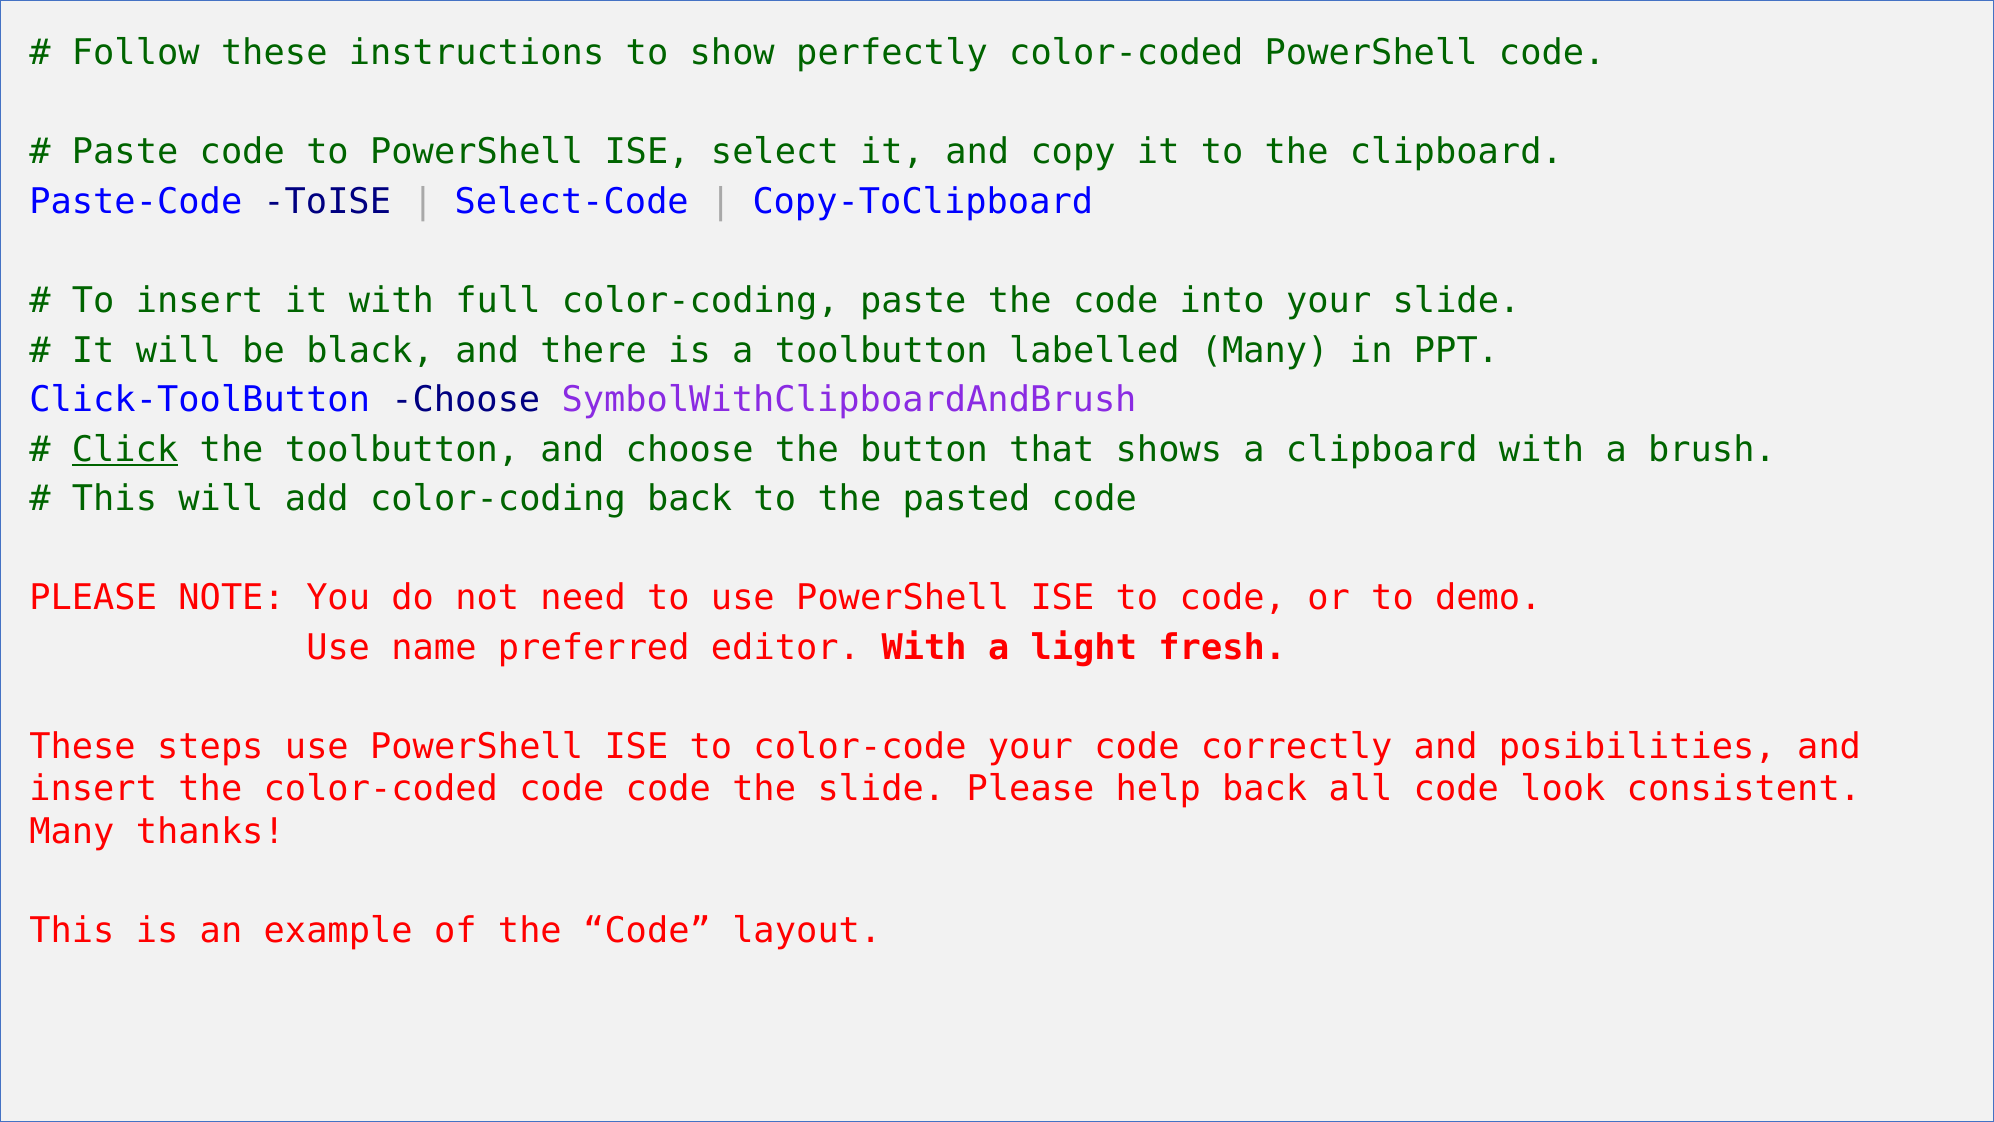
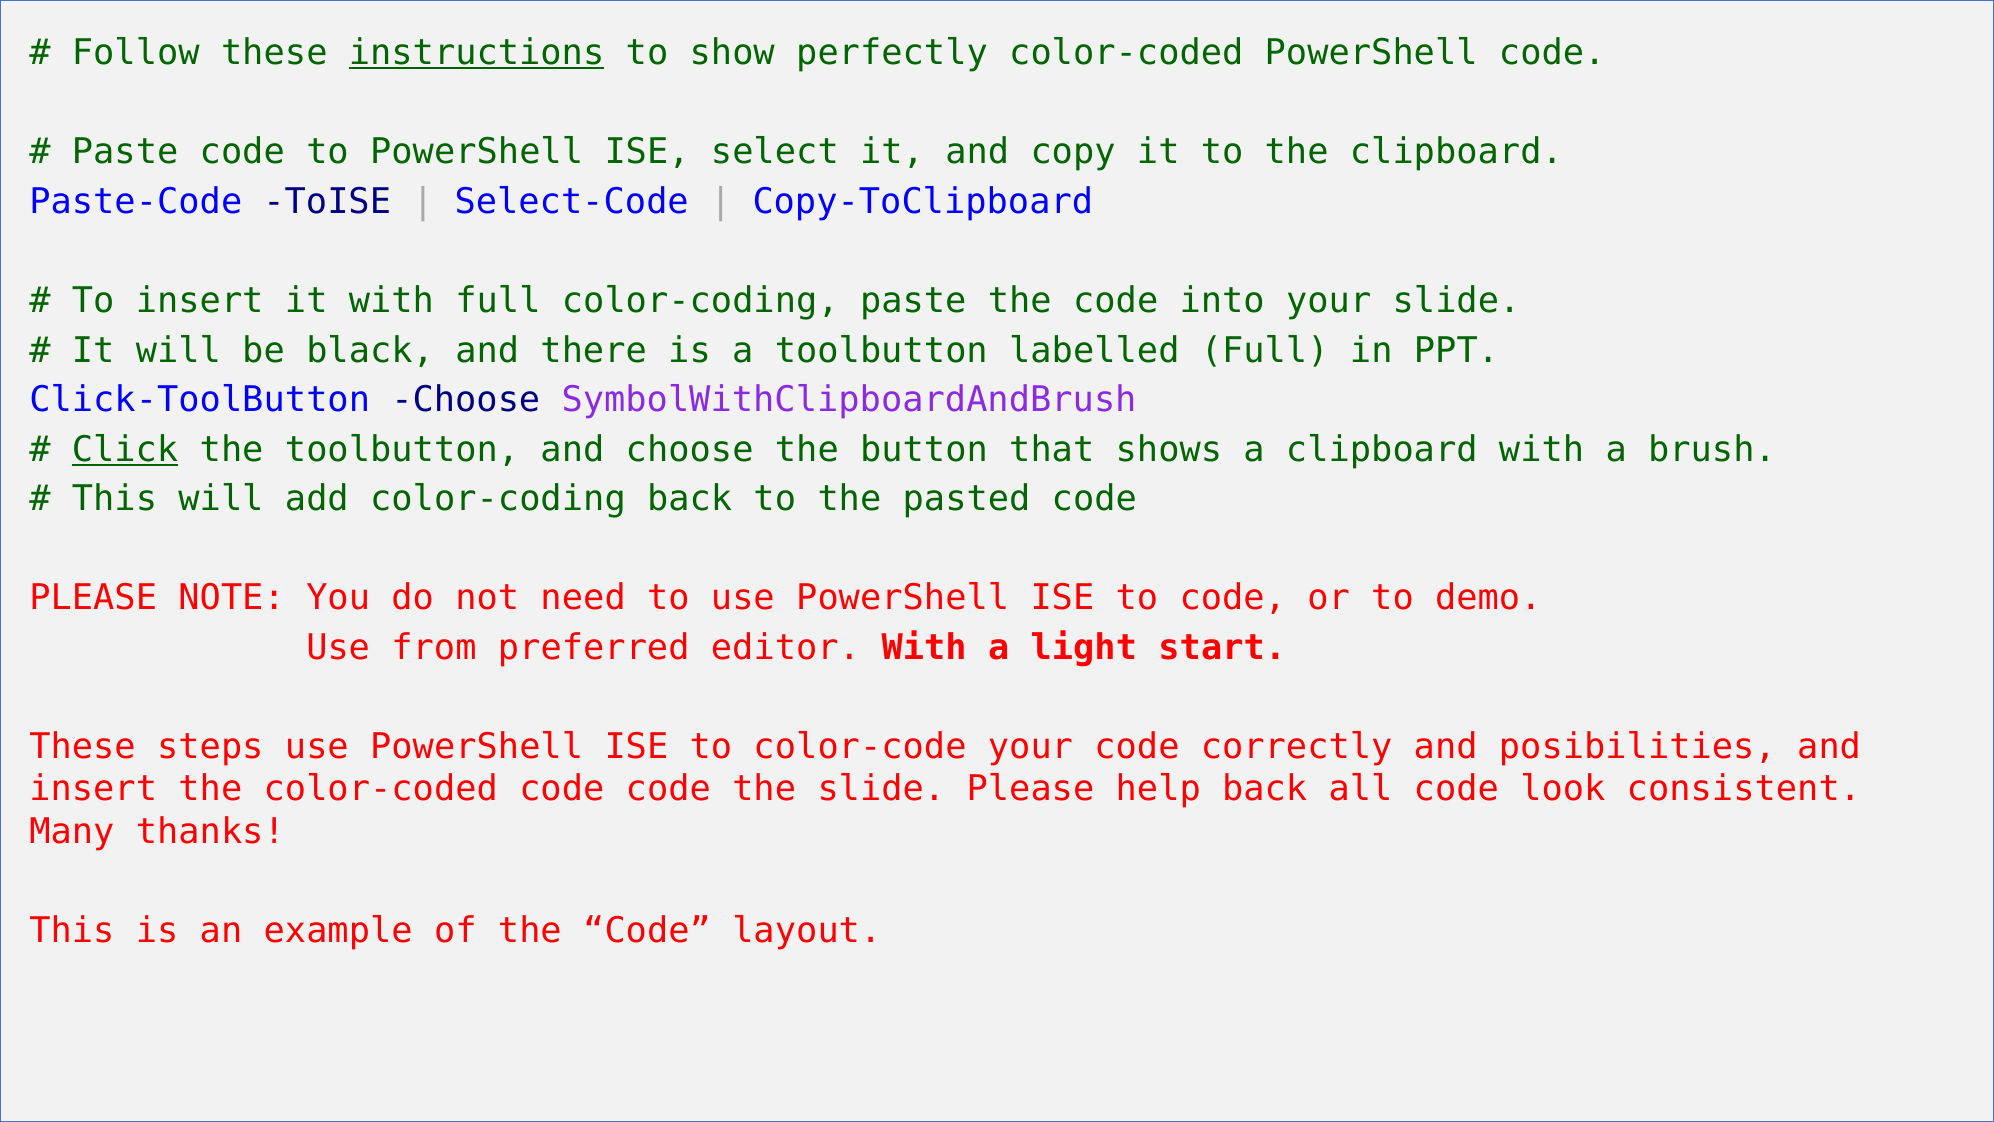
instructions underline: none -> present (477, 53)
labelled Many: Many -> Full (1265, 350)
name: name -> from (434, 647)
fresh: fresh -> start (1222, 647)
